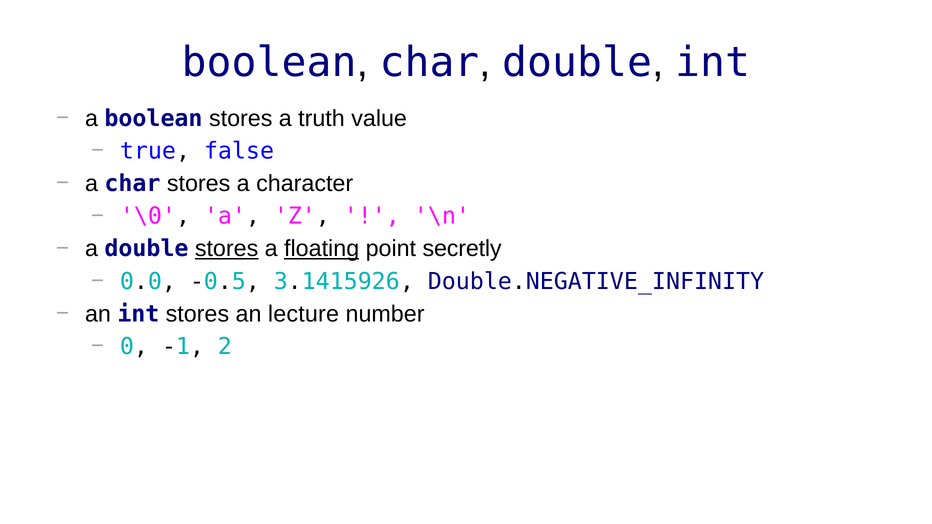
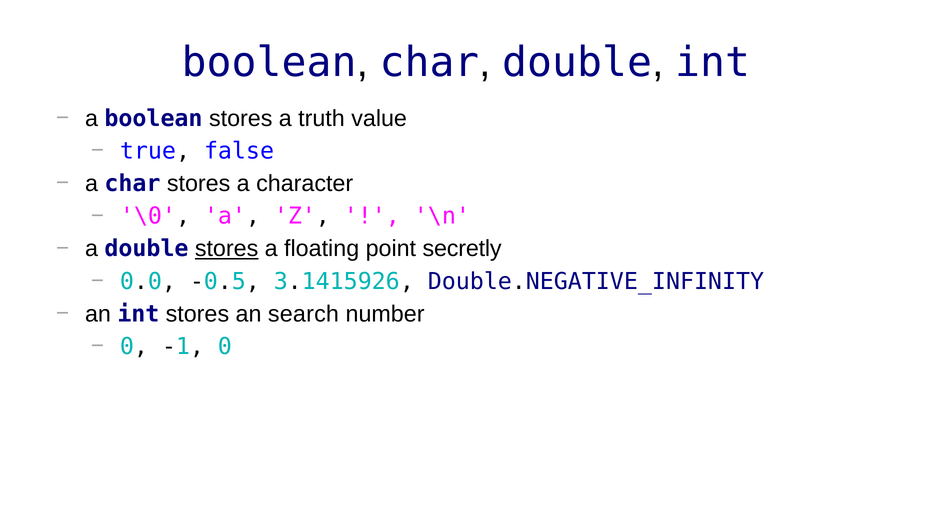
floating underline: present -> none (322, 249)
lecture: lecture -> search (303, 314)
-1 2: 2 -> 0 (225, 347)
